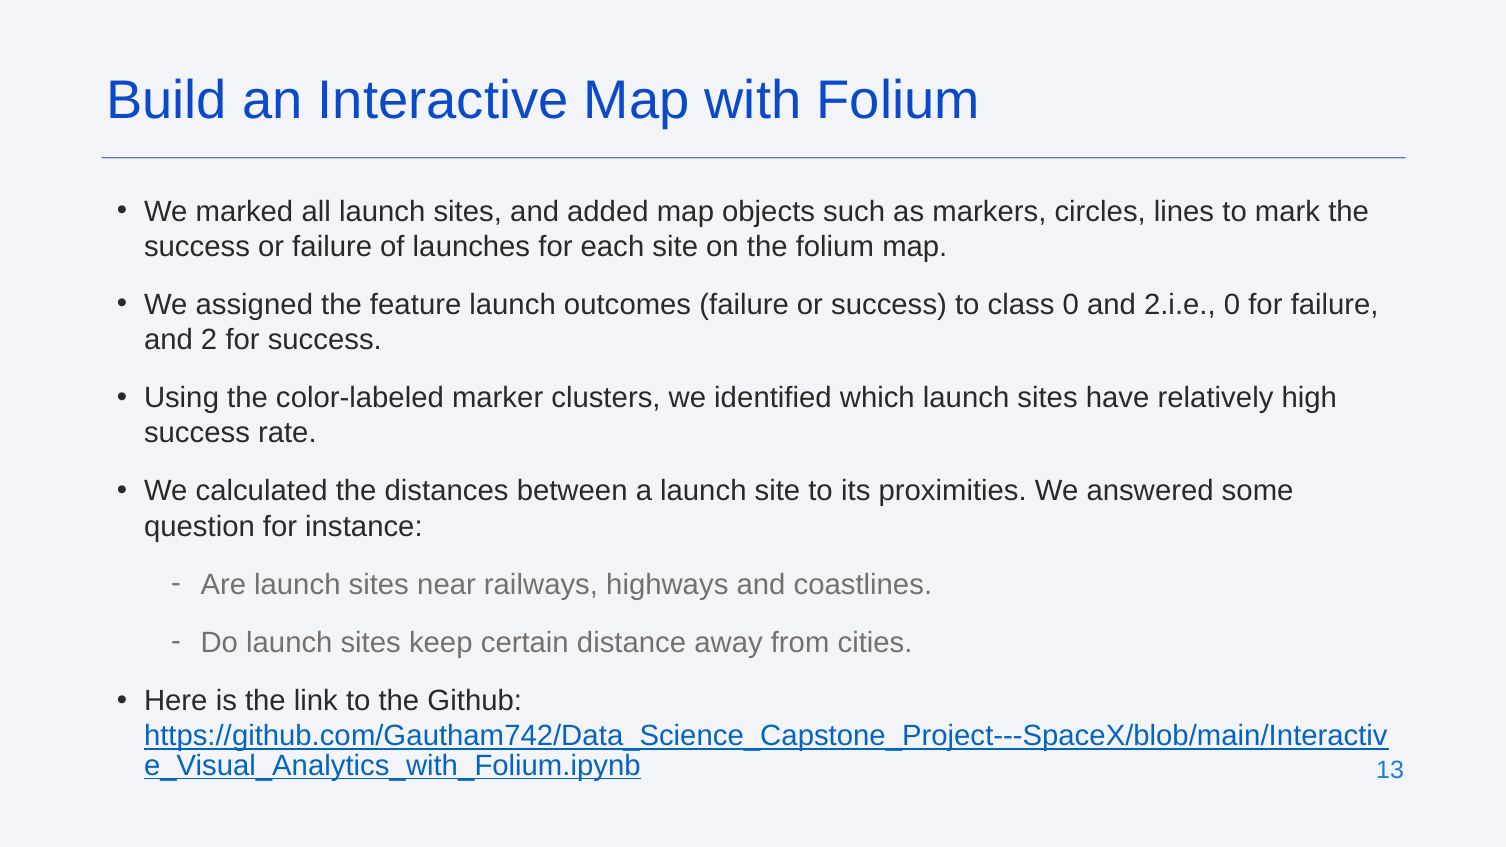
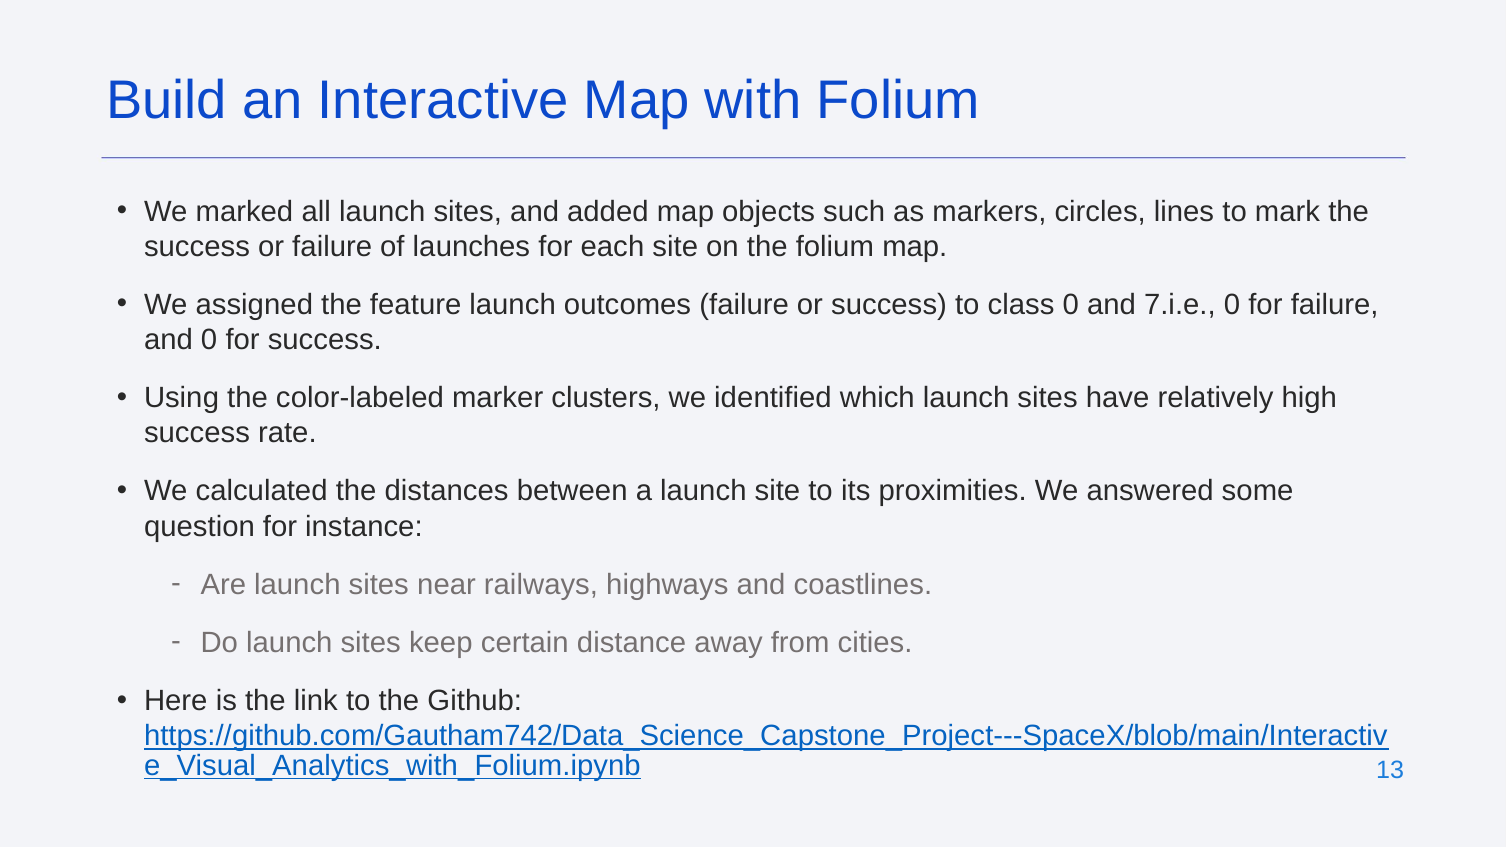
2.i.e: 2.i.e -> 7.i.e (1180, 305)
and 2: 2 -> 0 (209, 340)
